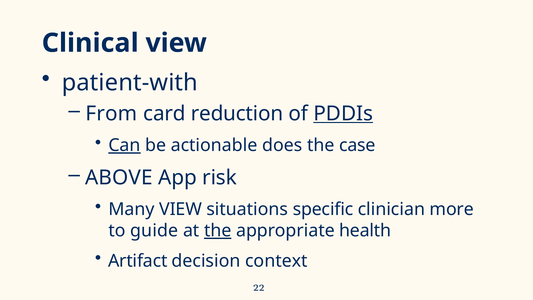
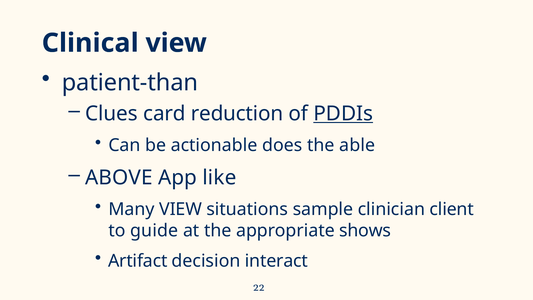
patient-with: patient-with -> patient-than (130, 83)
From: From -> Clues (111, 114)
Can underline: present -> none (124, 145)
case: case -> able (357, 145)
risk: risk -> like (219, 177)
specific: specific -> sample (323, 209)
more: more -> client (452, 209)
the underline: present -> none (218, 231)
health: health -> shows (365, 231)
context: context -> interact (276, 261)
